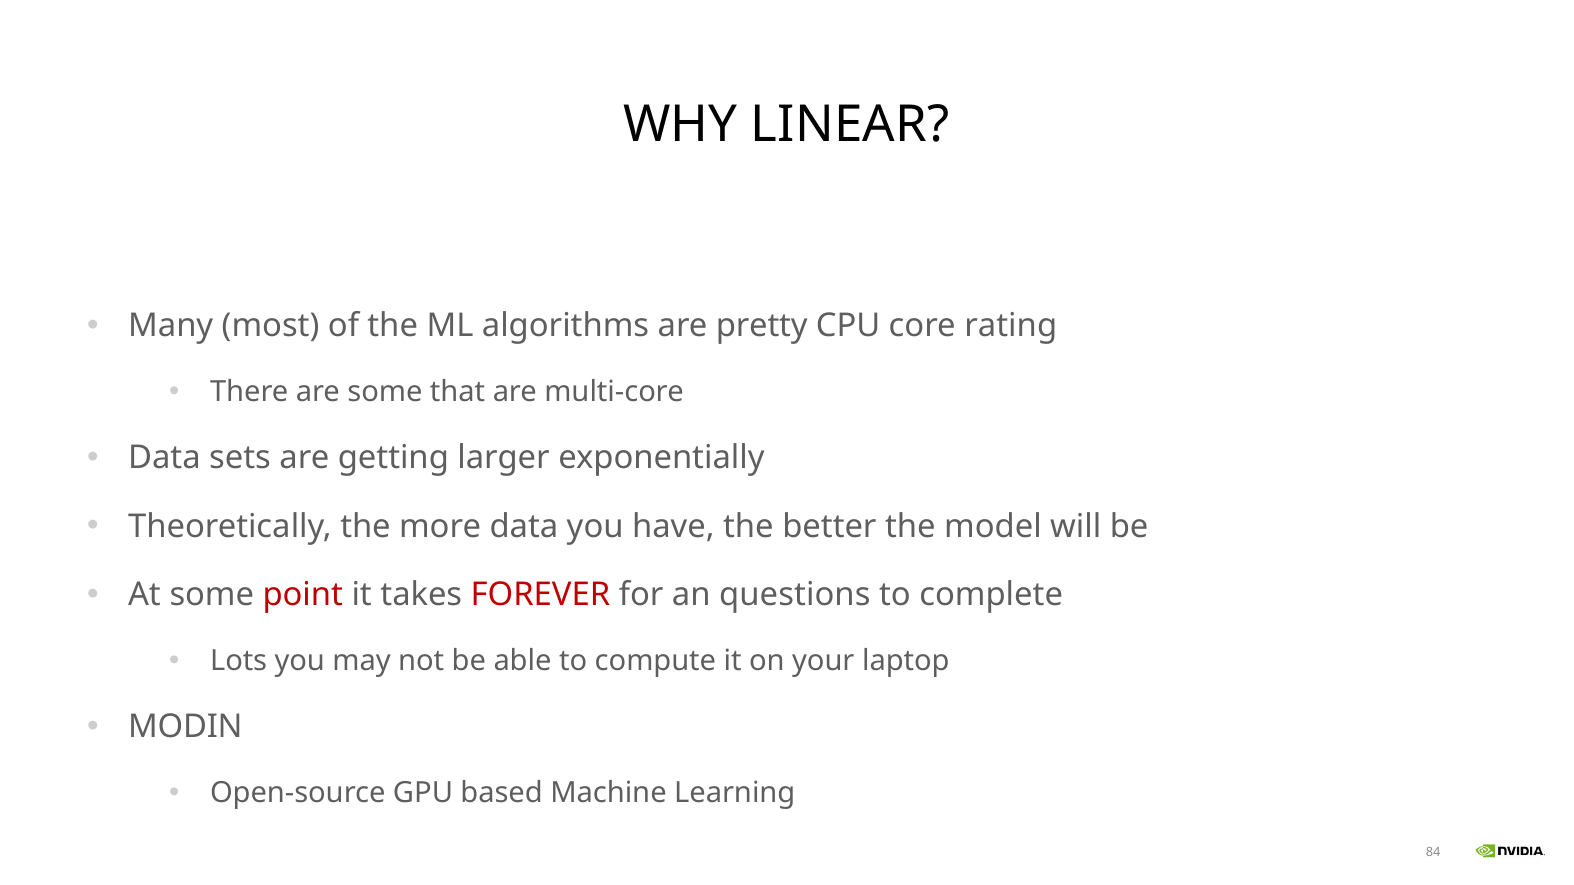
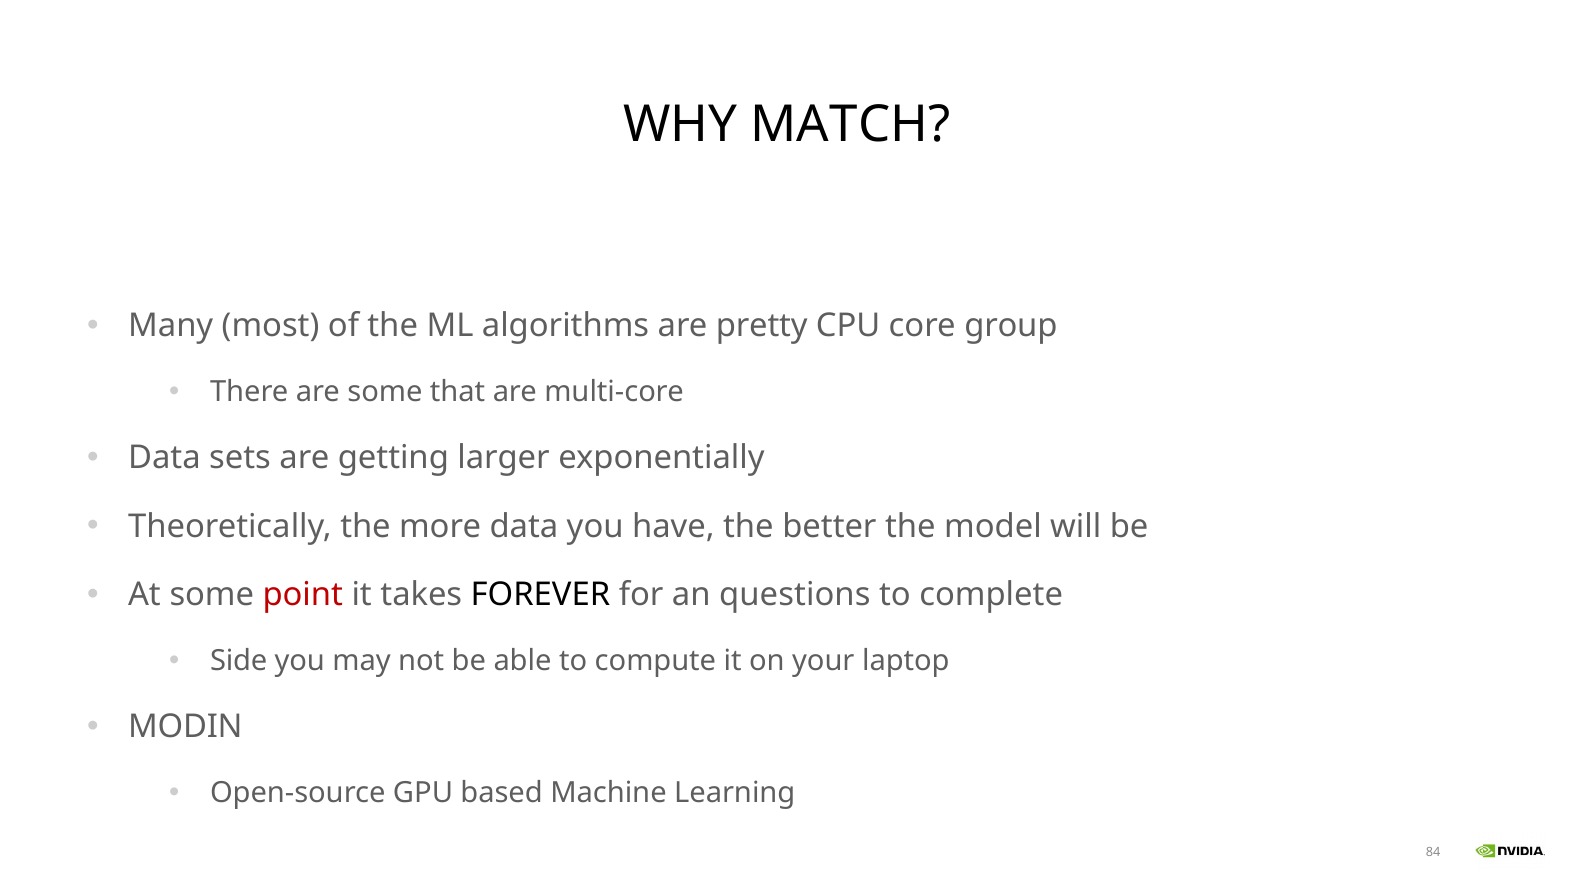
LINEAR: LINEAR -> MATCH (850, 125)
rating: rating -> group (1011, 326)
FOREVER colour: red -> black (540, 595)
Lots: Lots -> Side (239, 661)
